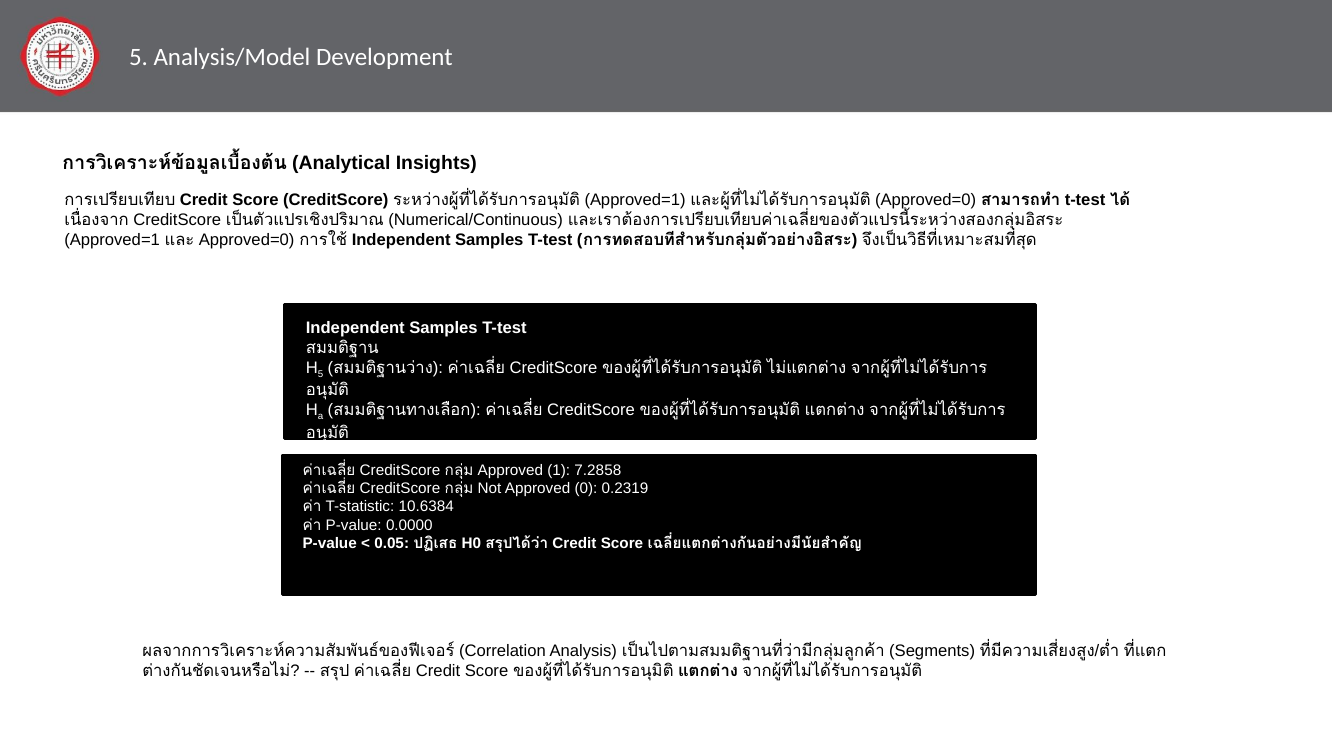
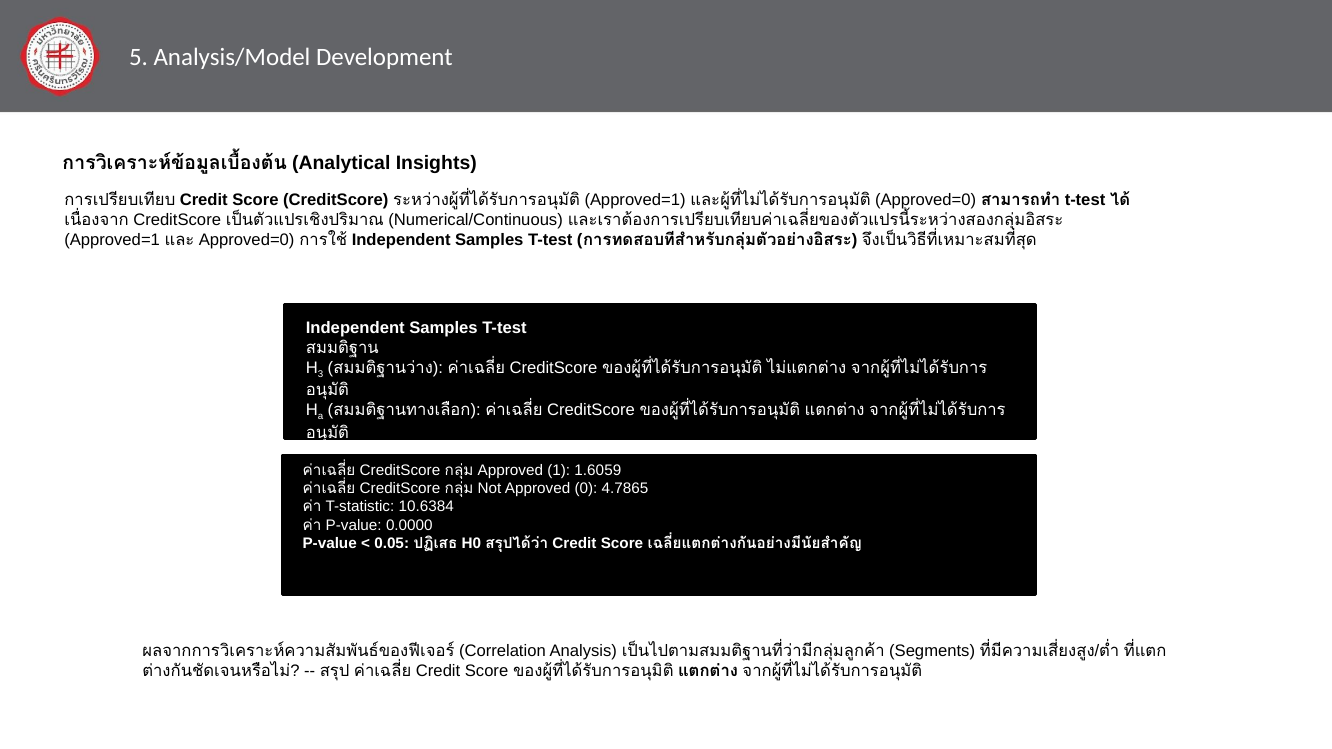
5: 5 -> 3 (321, 374)
7.2858: 7.2858 -> 1.6059 (598, 470)
0.2319: 0.2319 -> 4.7865 (625, 489)
